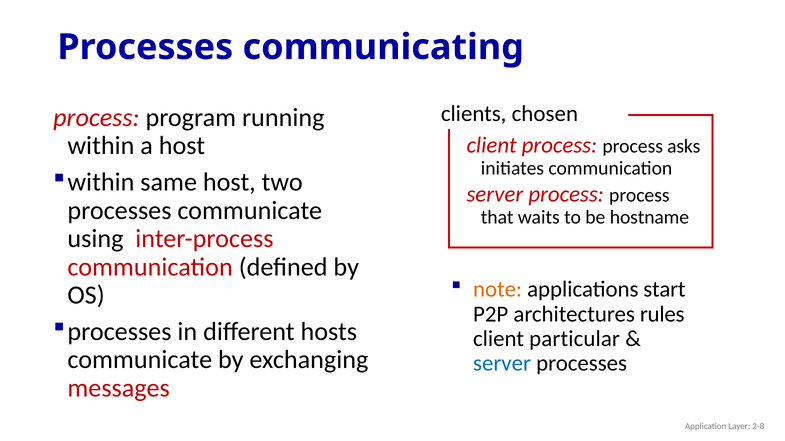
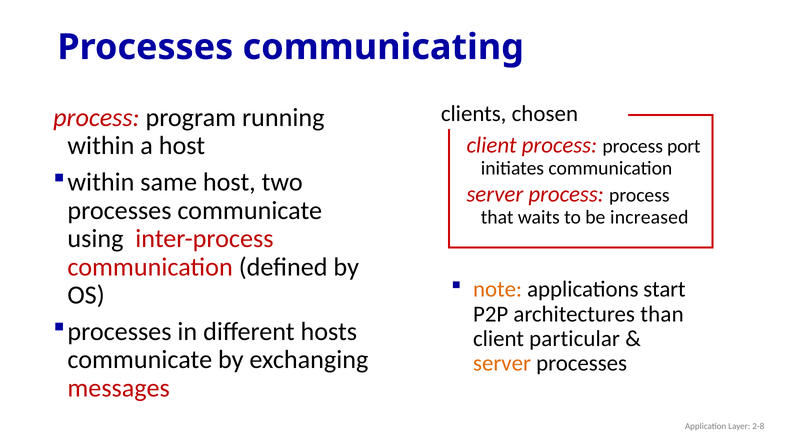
asks: asks -> port (684, 146)
hostname: hostname -> increased (649, 218)
rules: rules -> than (662, 314)
server colour: blue -> orange (502, 364)
